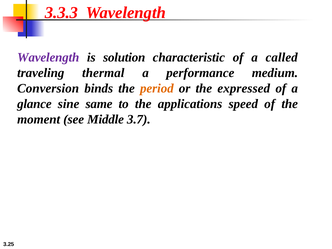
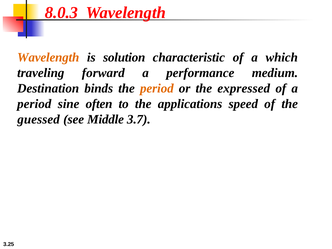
3.3.3: 3.3.3 -> 8.0.3 (61, 13)
Wavelength colour: purple -> orange (48, 57)
called: called -> which (282, 57)
thermal: thermal -> forward (103, 73)
Conversion: Conversion -> Destination (48, 88)
glance: glance -> period (34, 104)
same: same -> often (99, 104)
moment: moment -> guessed (39, 119)
